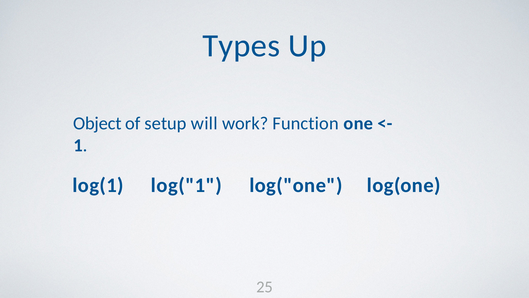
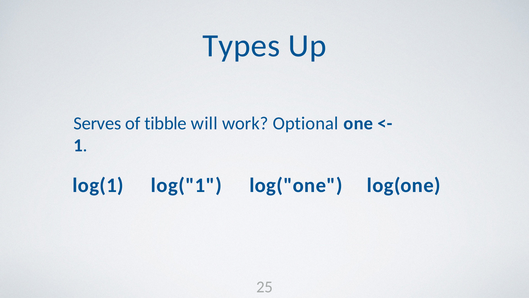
Object: Object -> Serves (97, 123)
setup: setup -> tibble (166, 123)
Function: Function -> Optional (306, 123)
